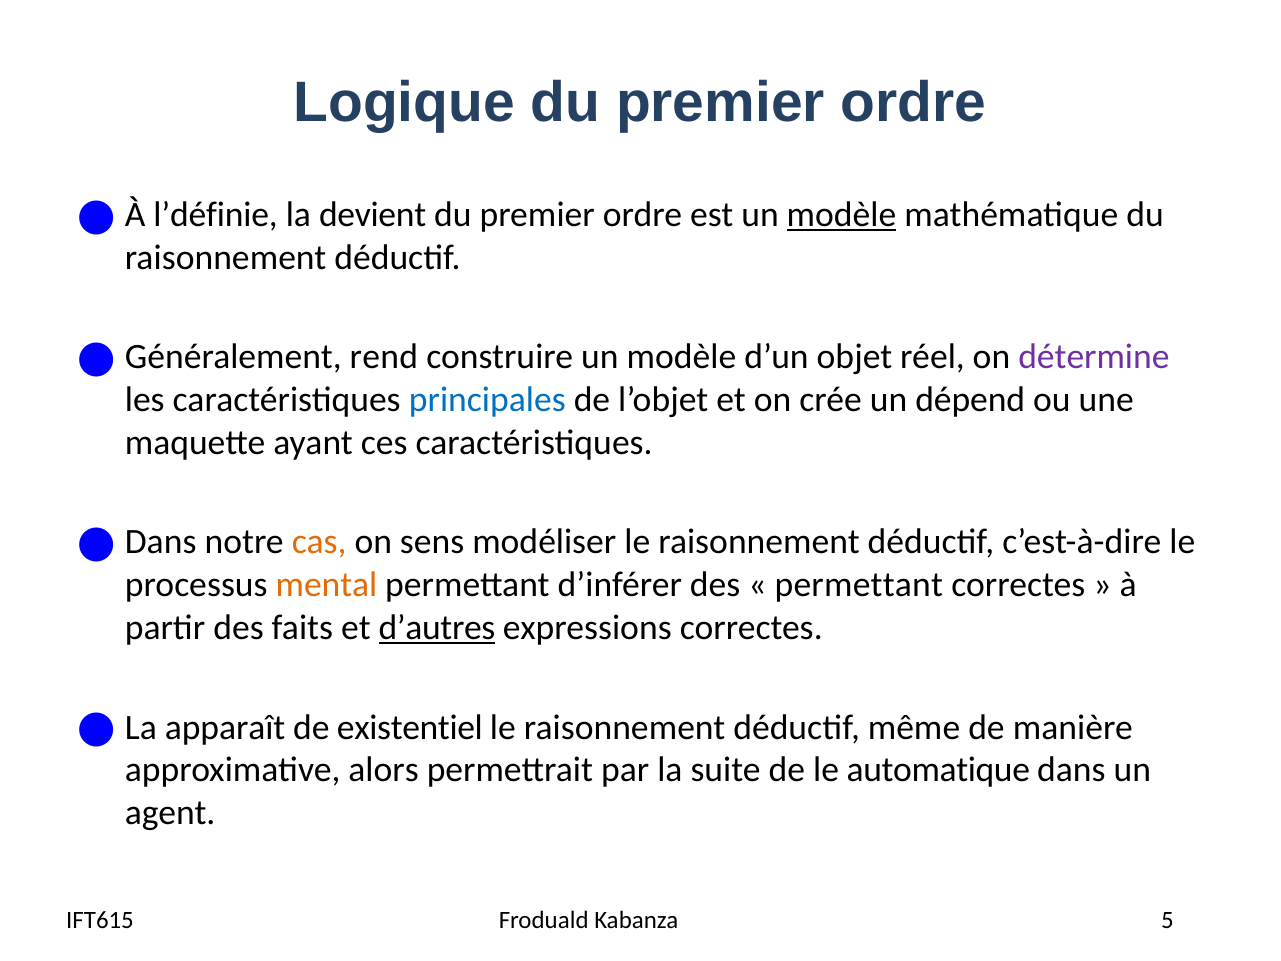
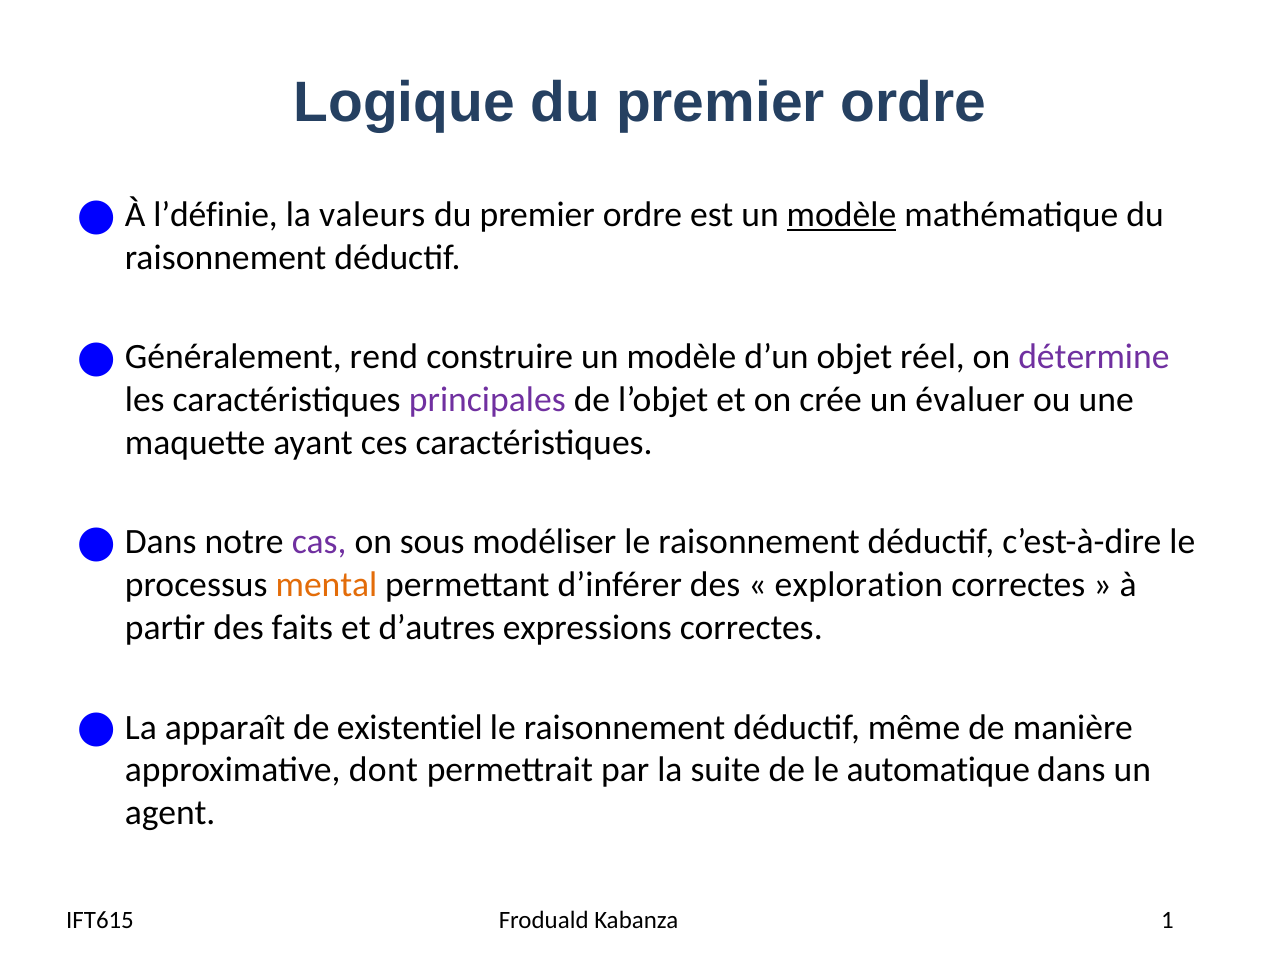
devient: devient -> valeurs (372, 215)
principales colour: blue -> purple (487, 400)
dépend: dépend -> évaluer (970, 400)
cas colour: orange -> purple (319, 542)
sens: sens -> sous (432, 542)
permettant: permettant -> exploration (859, 585)
d’autres underline: present -> none (437, 627)
alors: alors -> dont (383, 770)
5: 5 -> 1 (1168, 920)
